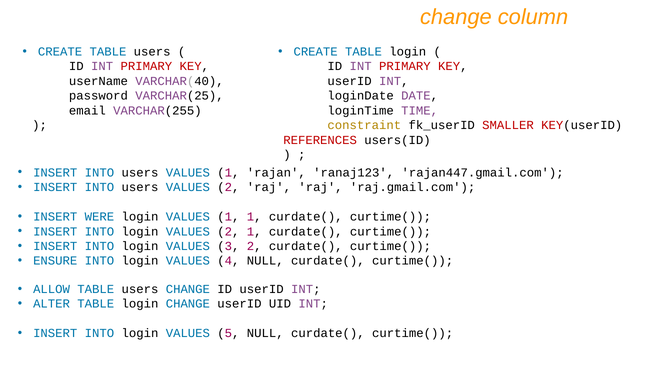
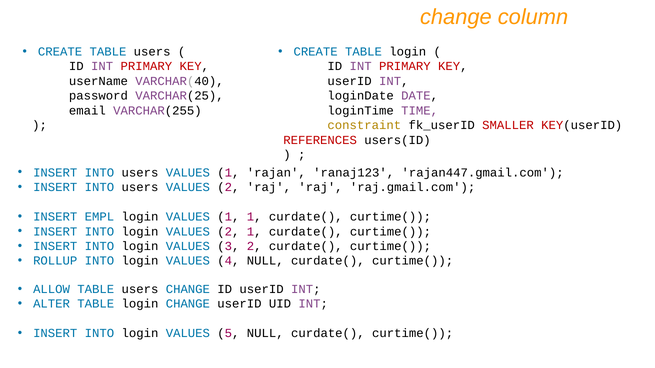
WERE: WERE -> EMPL (99, 217)
ENSURE: ENSURE -> ROLLUP (55, 261)
